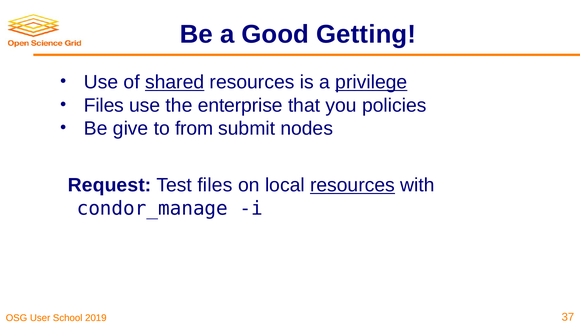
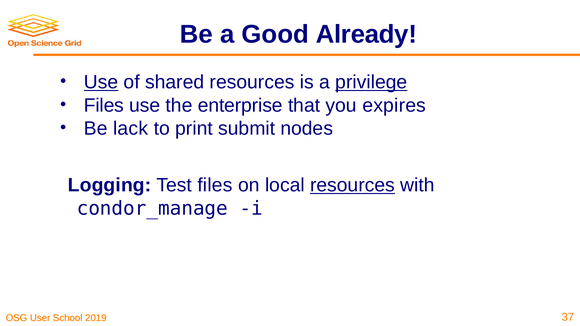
Getting: Getting -> Already (366, 34)
Use underline: none -> present (101, 82)
shared underline: present -> none (175, 82)
policies: policies -> expires (394, 105)
give: give -> lack (131, 129)
from: from -> print (194, 129)
Request: Request -> Logging (110, 185)
